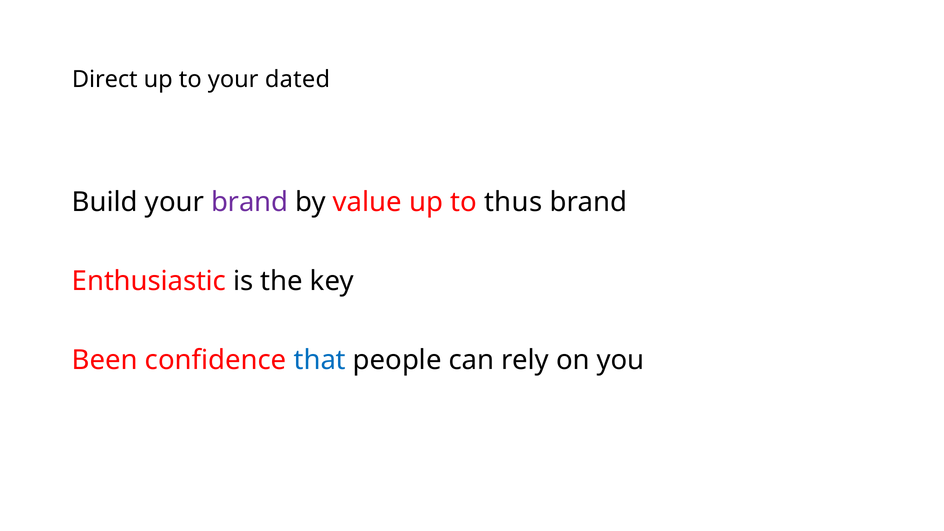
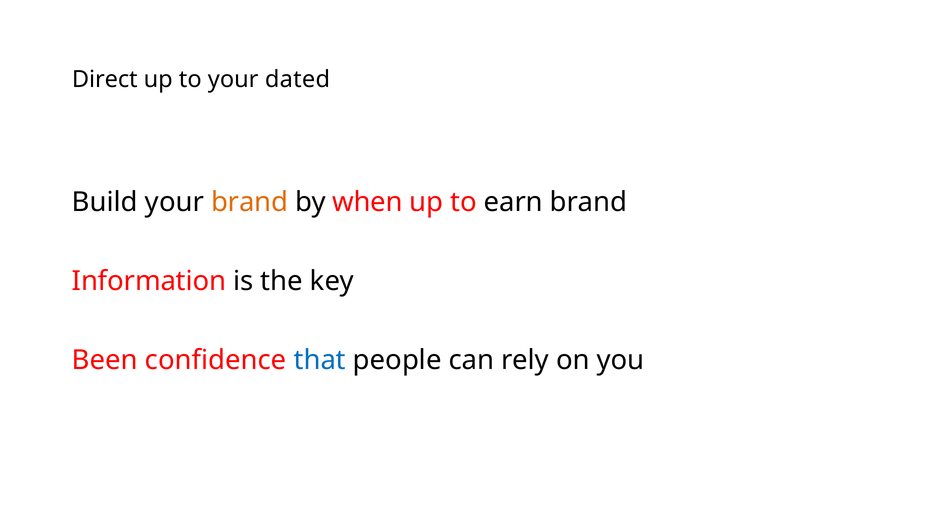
brand colour: purple -> orange (250, 202)
value: value -> when (368, 202)
thus: thus -> earn (513, 202)
Enthusiastic: Enthusiastic -> Information (149, 281)
